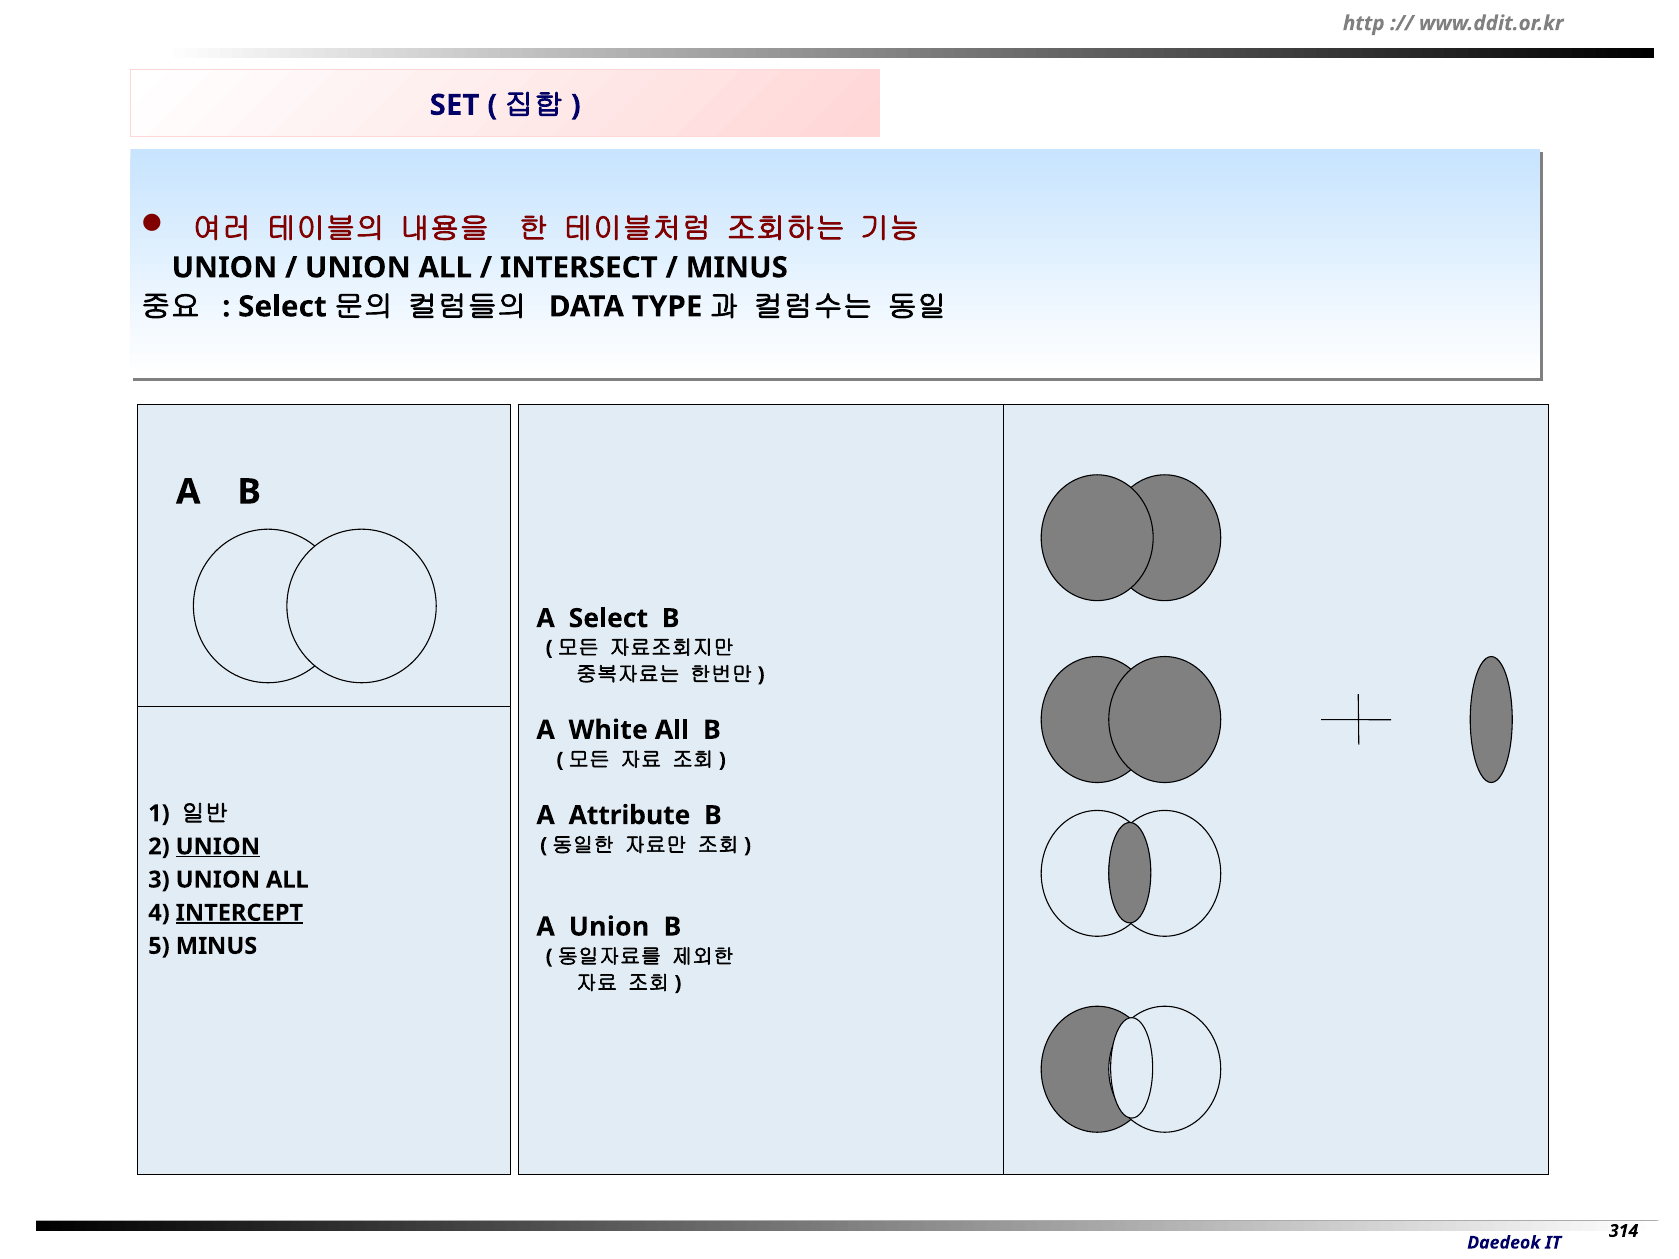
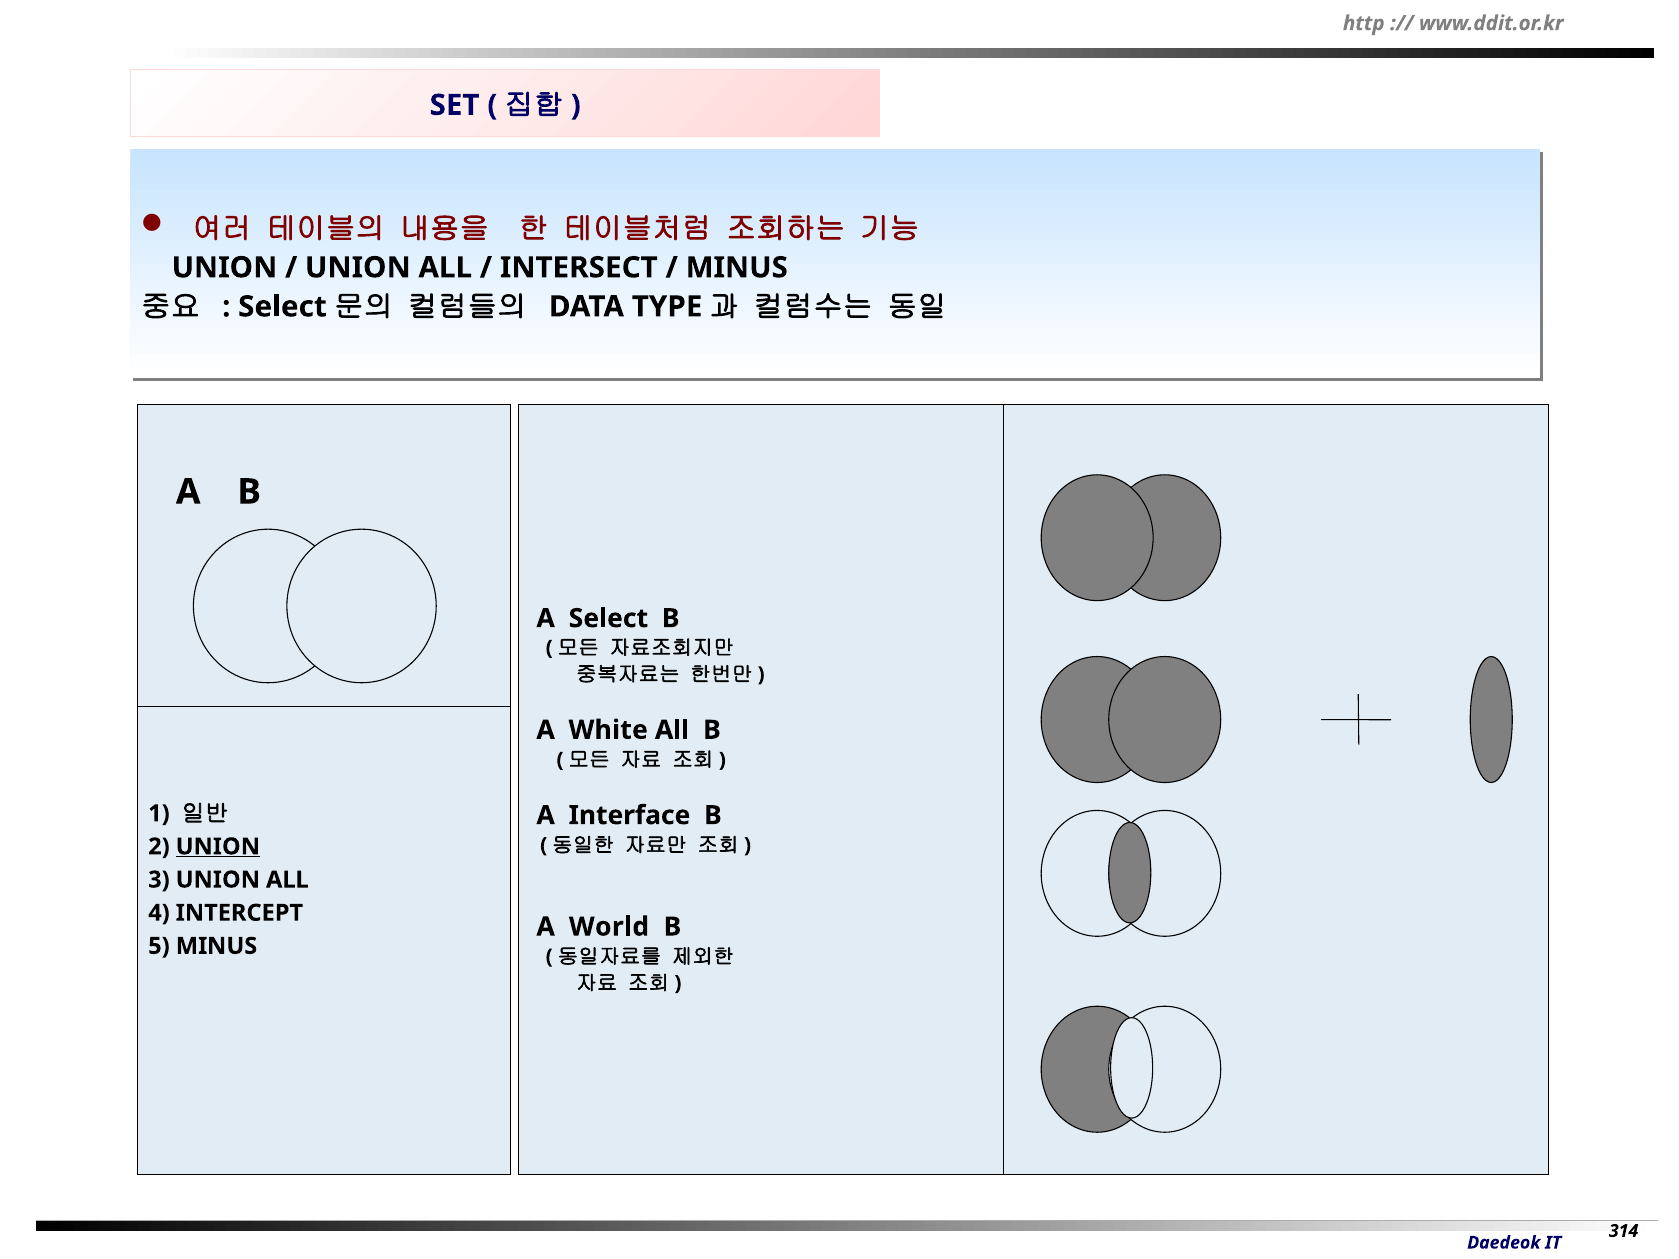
Attribute: Attribute -> Interface (629, 816)
INTERCEPT underline: present -> none (239, 913)
A Union: Union -> World (609, 927)
